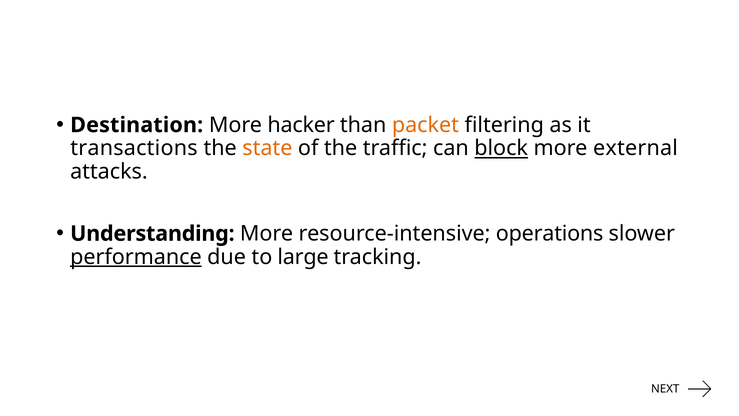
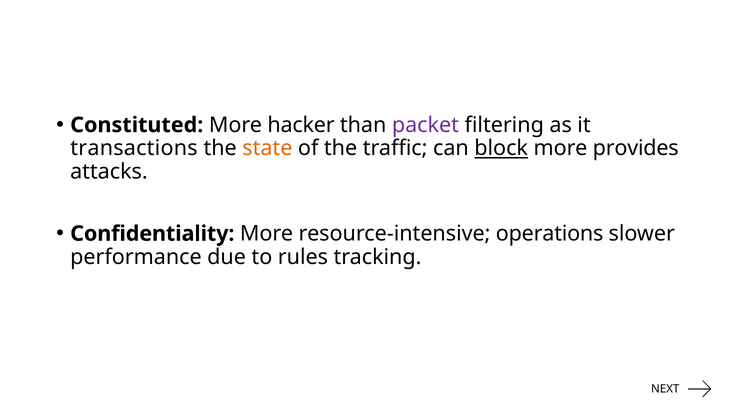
Destination: Destination -> Constituted (137, 125)
packet colour: orange -> purple (425, 125)
external: external -> provides (636, 148)
Understanding: Understanding -> Confidentiality (152, 233)
performance underline: present -> none (136, 257)
large: large -> rules (303, 257)
